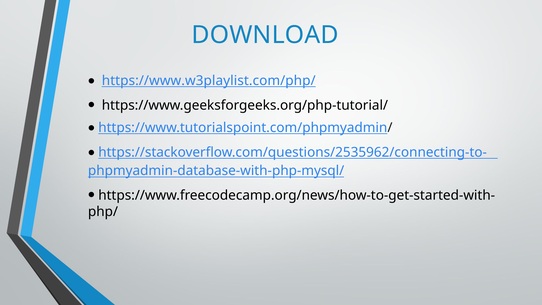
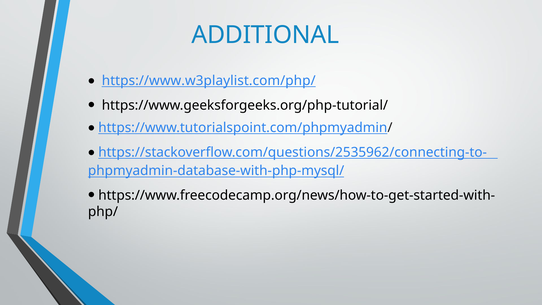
DOWNLOAD: DOWNLOAD -> ADDITIONAL (265, 35)
